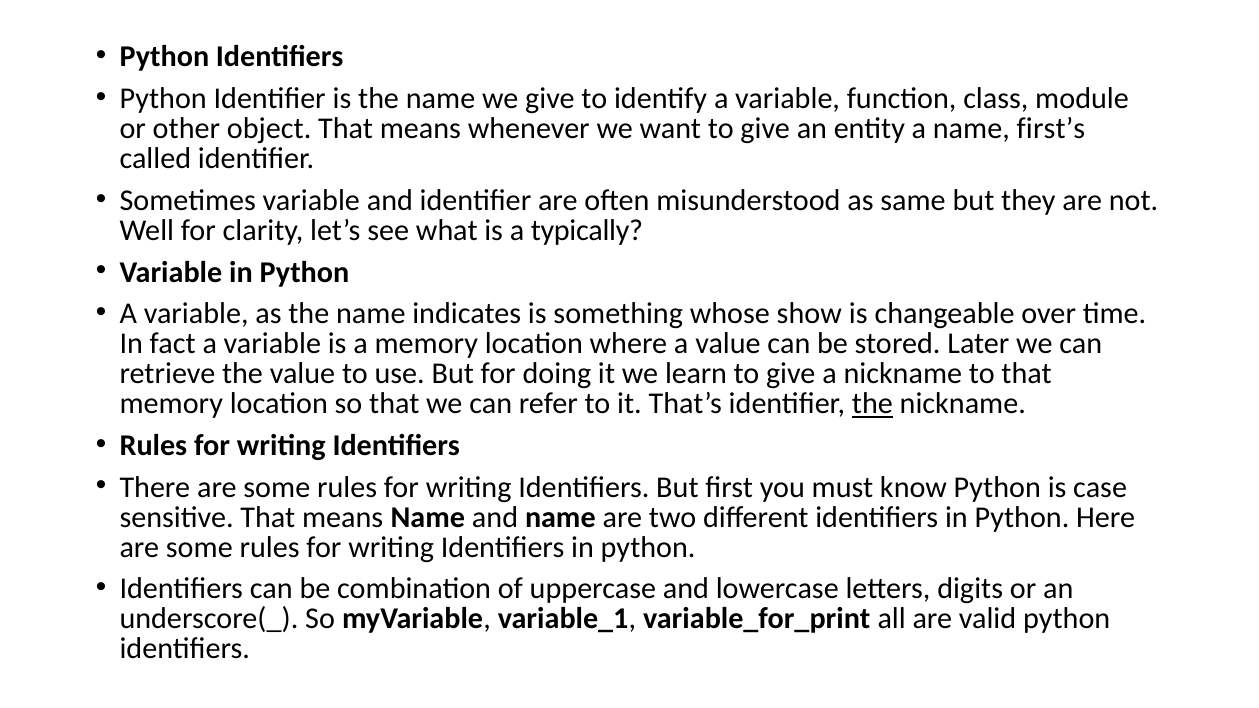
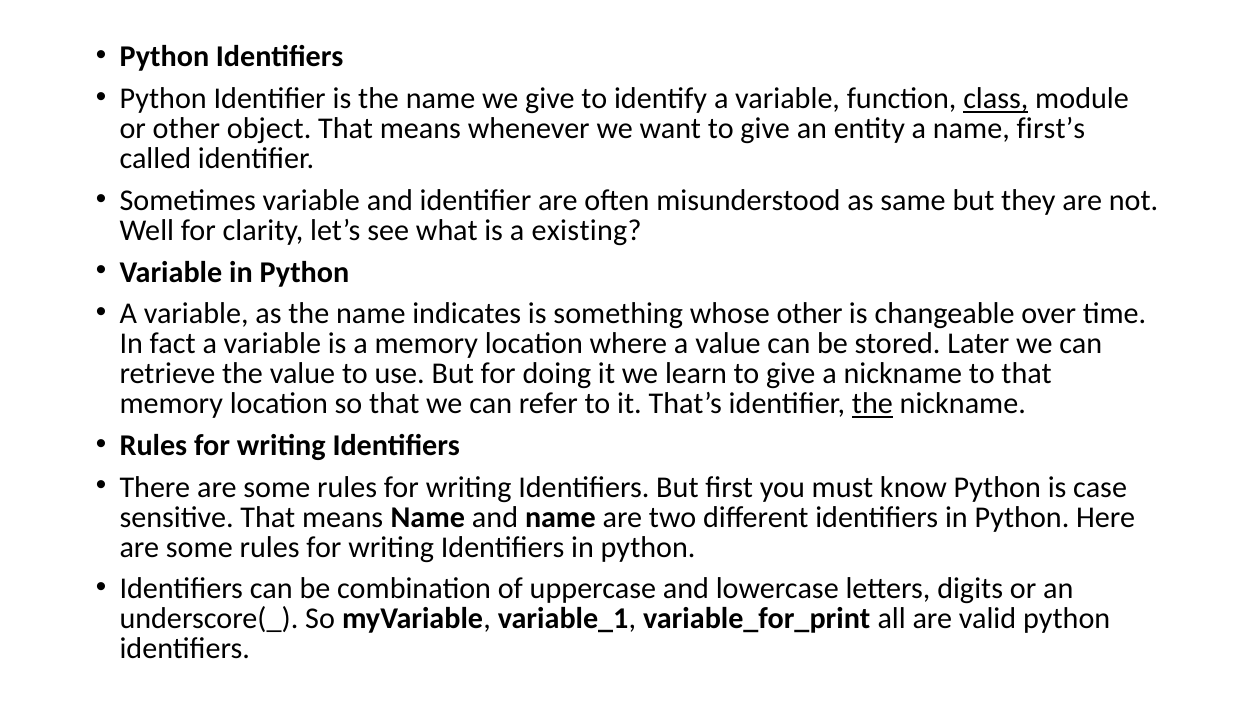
class underline: none -> present (996, 99)
typically: typically -> existing (587, 230)
whose show: show -> other (810, 314)
